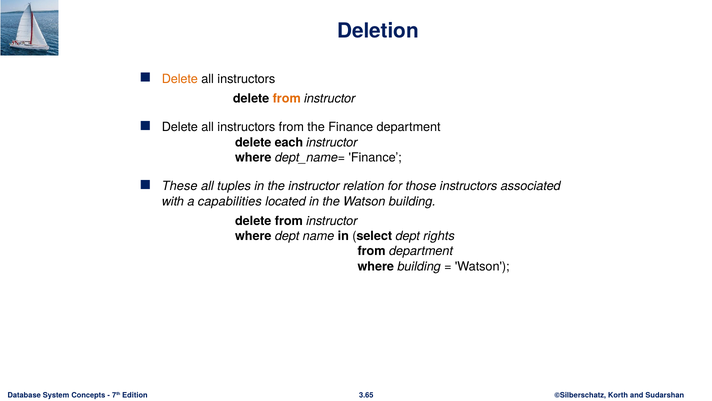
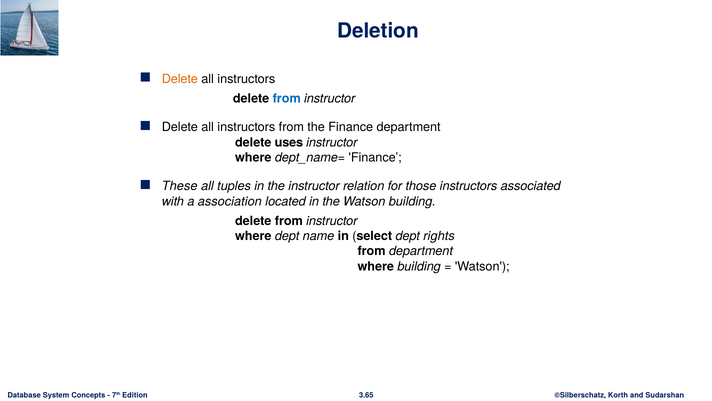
from colour: orange -> blue (287, 98)
each: each -> uses (289, 142)
capabilities: capabilities -> association (230, 201)
